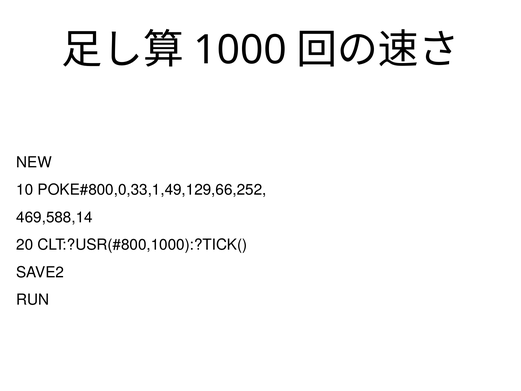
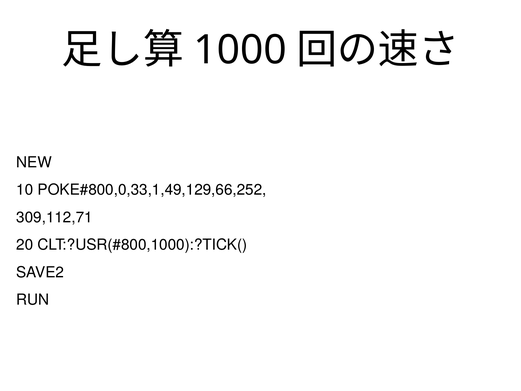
469,588,14: 469,588,14 -> 309,112,71 (54, 217)
